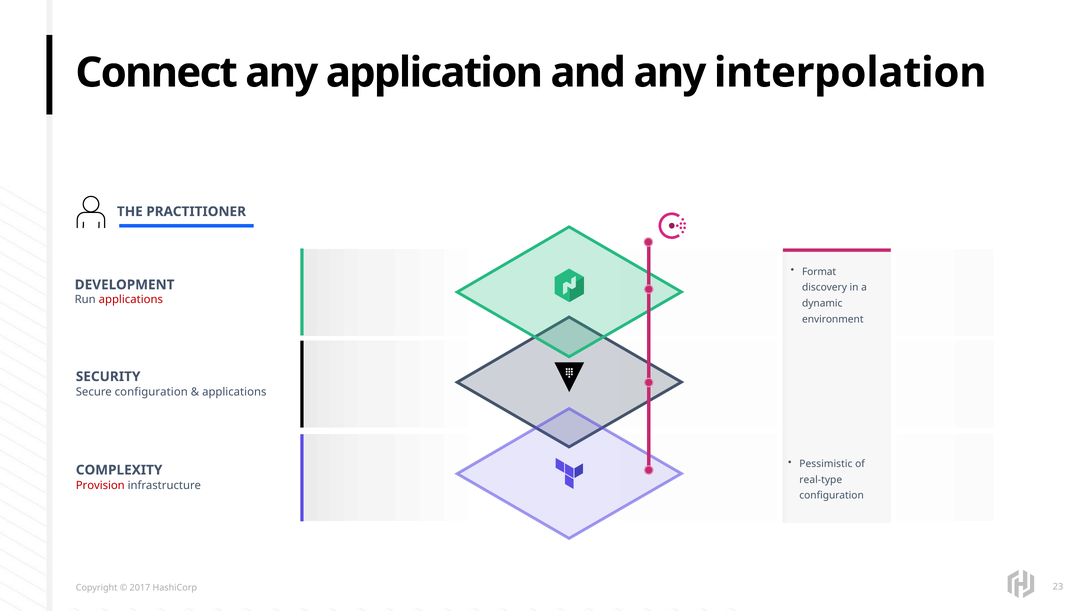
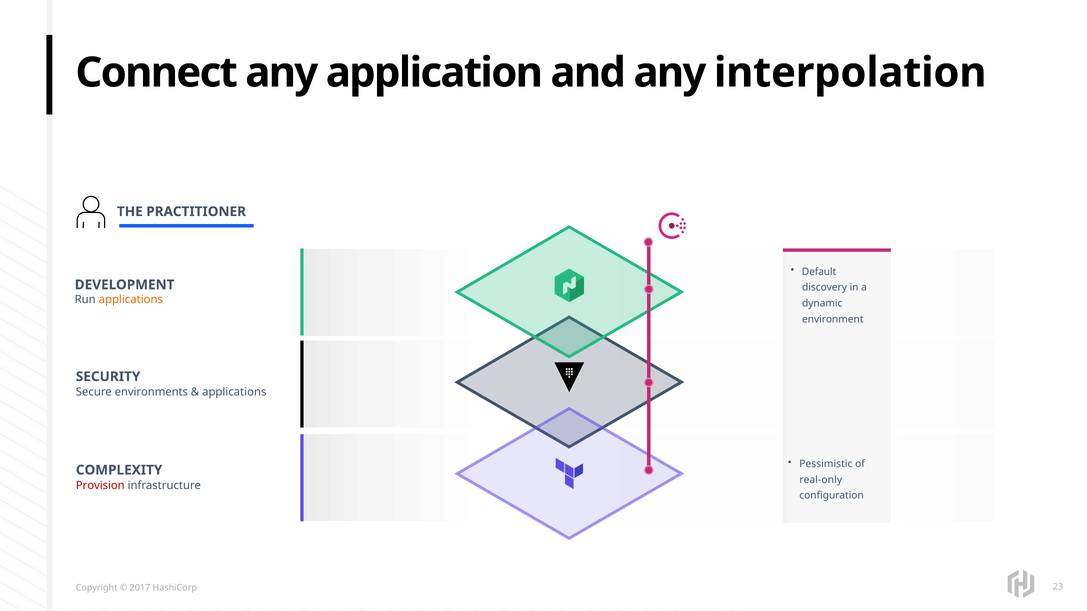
Format: Format -> Default (819, 272)
applications colour: red -> orange (131, 300)
Secure configuration: configuration -> environments (151, 392)
real-type: real-type -> real-only (821, 480)
